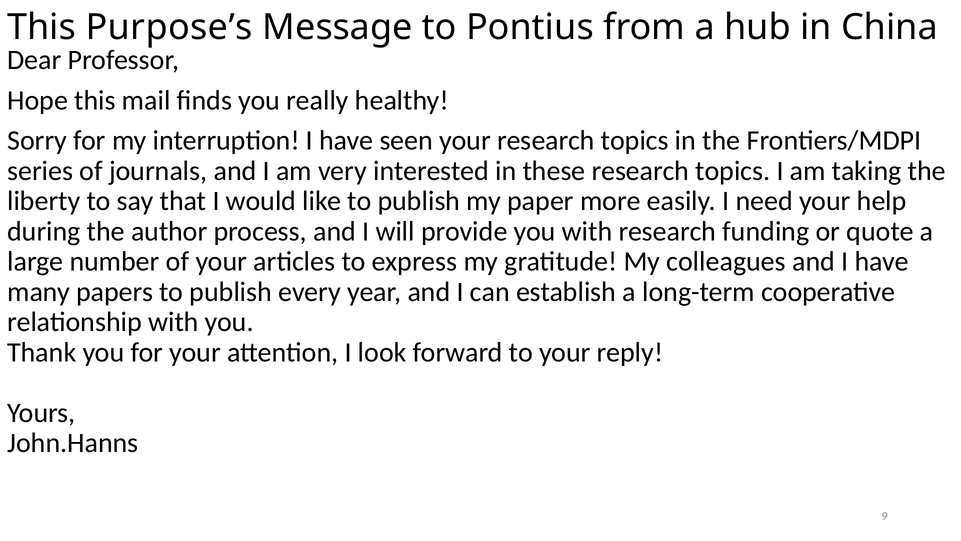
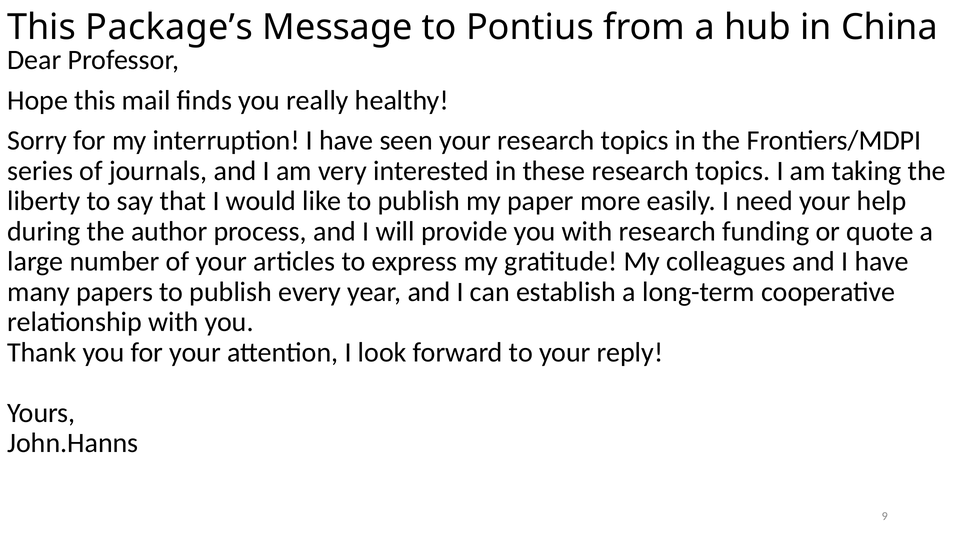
Purpose’s: Purpose’s -> Package’s (169, 27)
